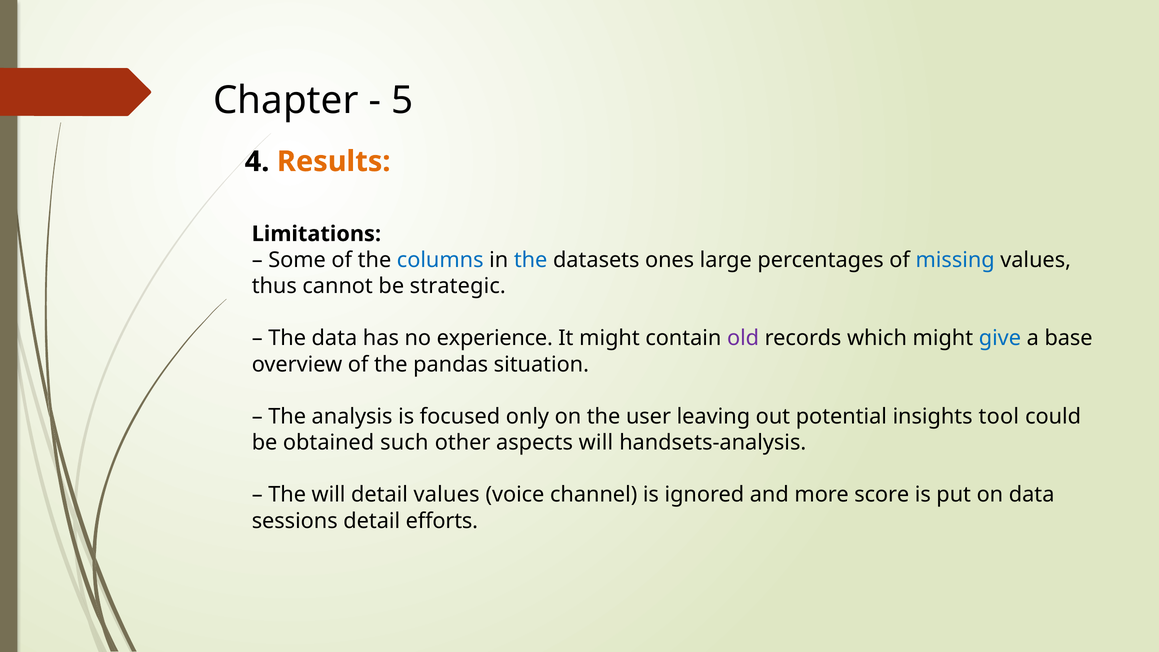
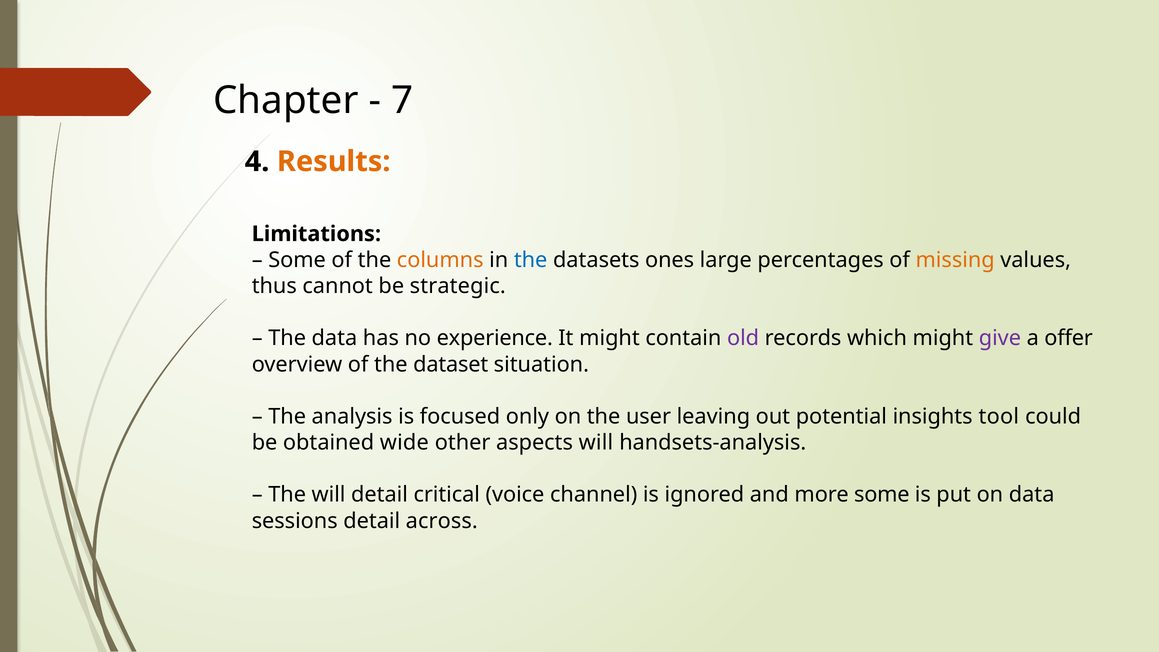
5: 5 -> 7 (402, 100)
columns colour: blue -> orange (440, 260)
missing colour: blue -> orange (955, 260)
give colour: blue -> purple (1000, 338)
base: base -> offer (1069, 338)
pandas: pandas -> dataset (451, 364)
such: such -> wide (404, 443)
detail values: values -> critical (447, 495)
more score: score -> some (882, 495)
efforts: efforts -> across (442, 521)
